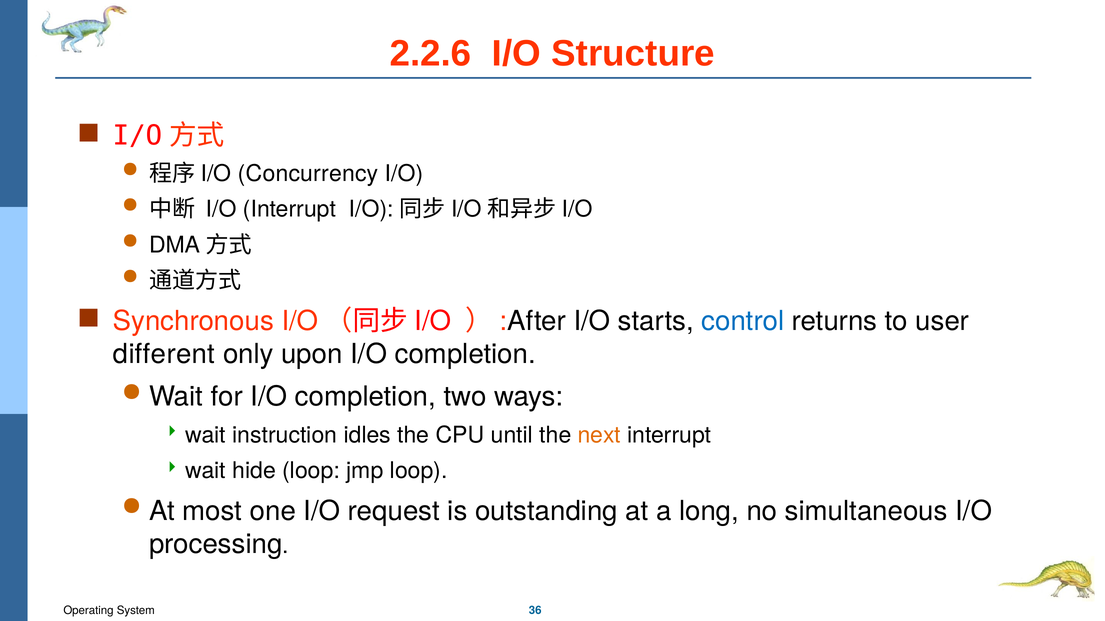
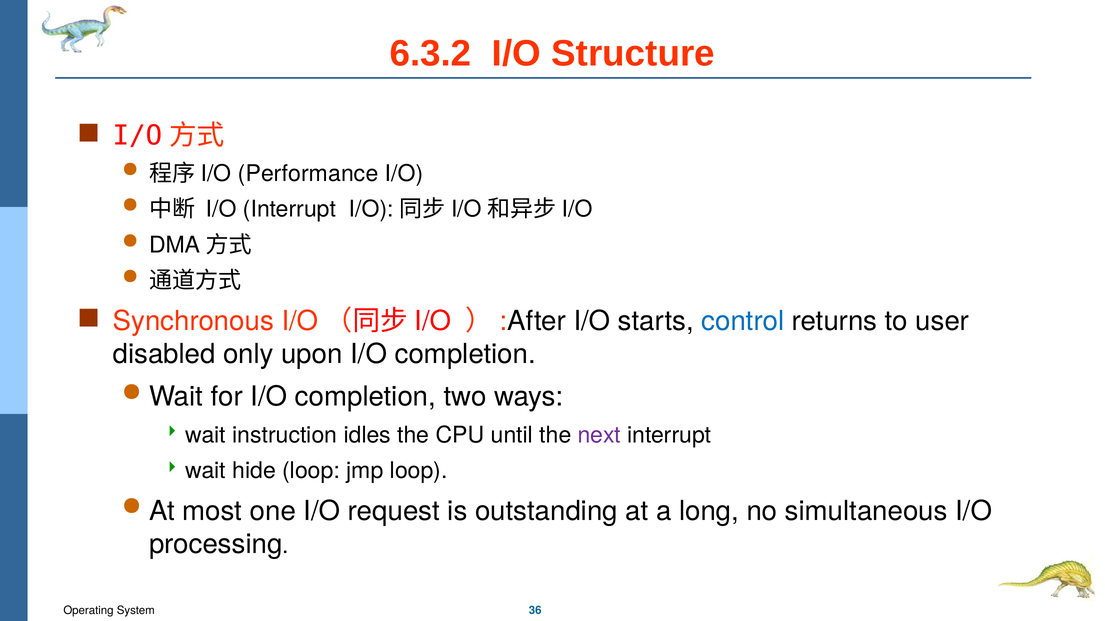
2.2.6: 2.2.6 -> 6.3.2 (431, 54)
Concurrency: Concurrency -> Performance (308, 174)
different: different -> disabled (164, 354)
next colour: orange -> purple (599, 435)
